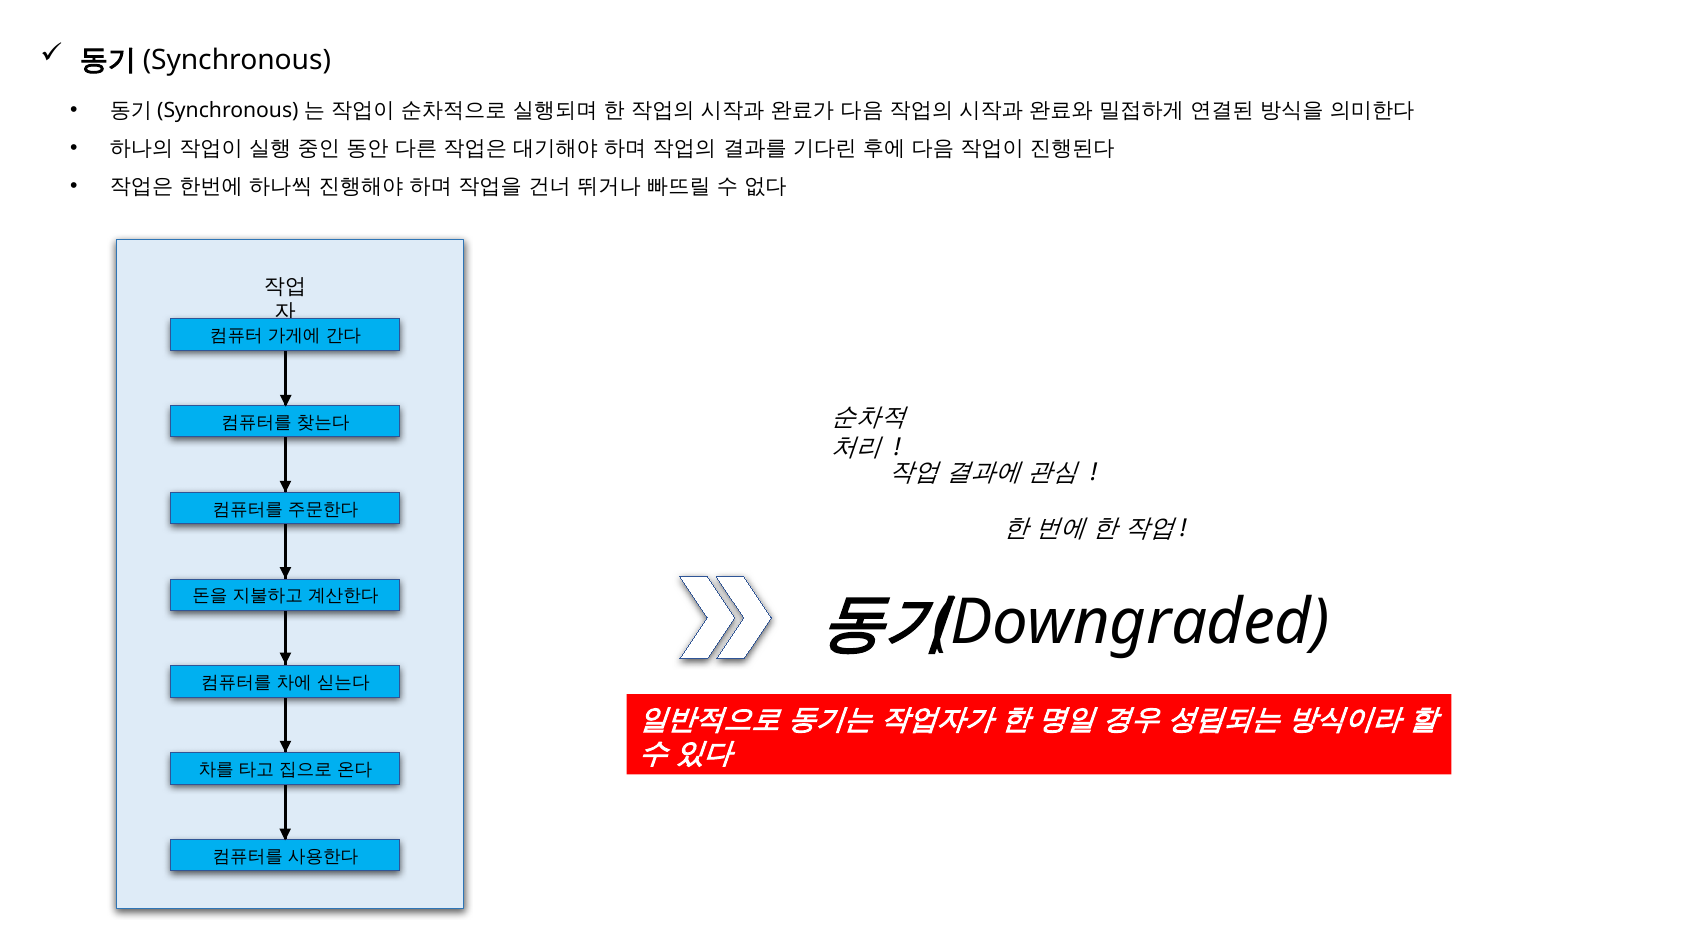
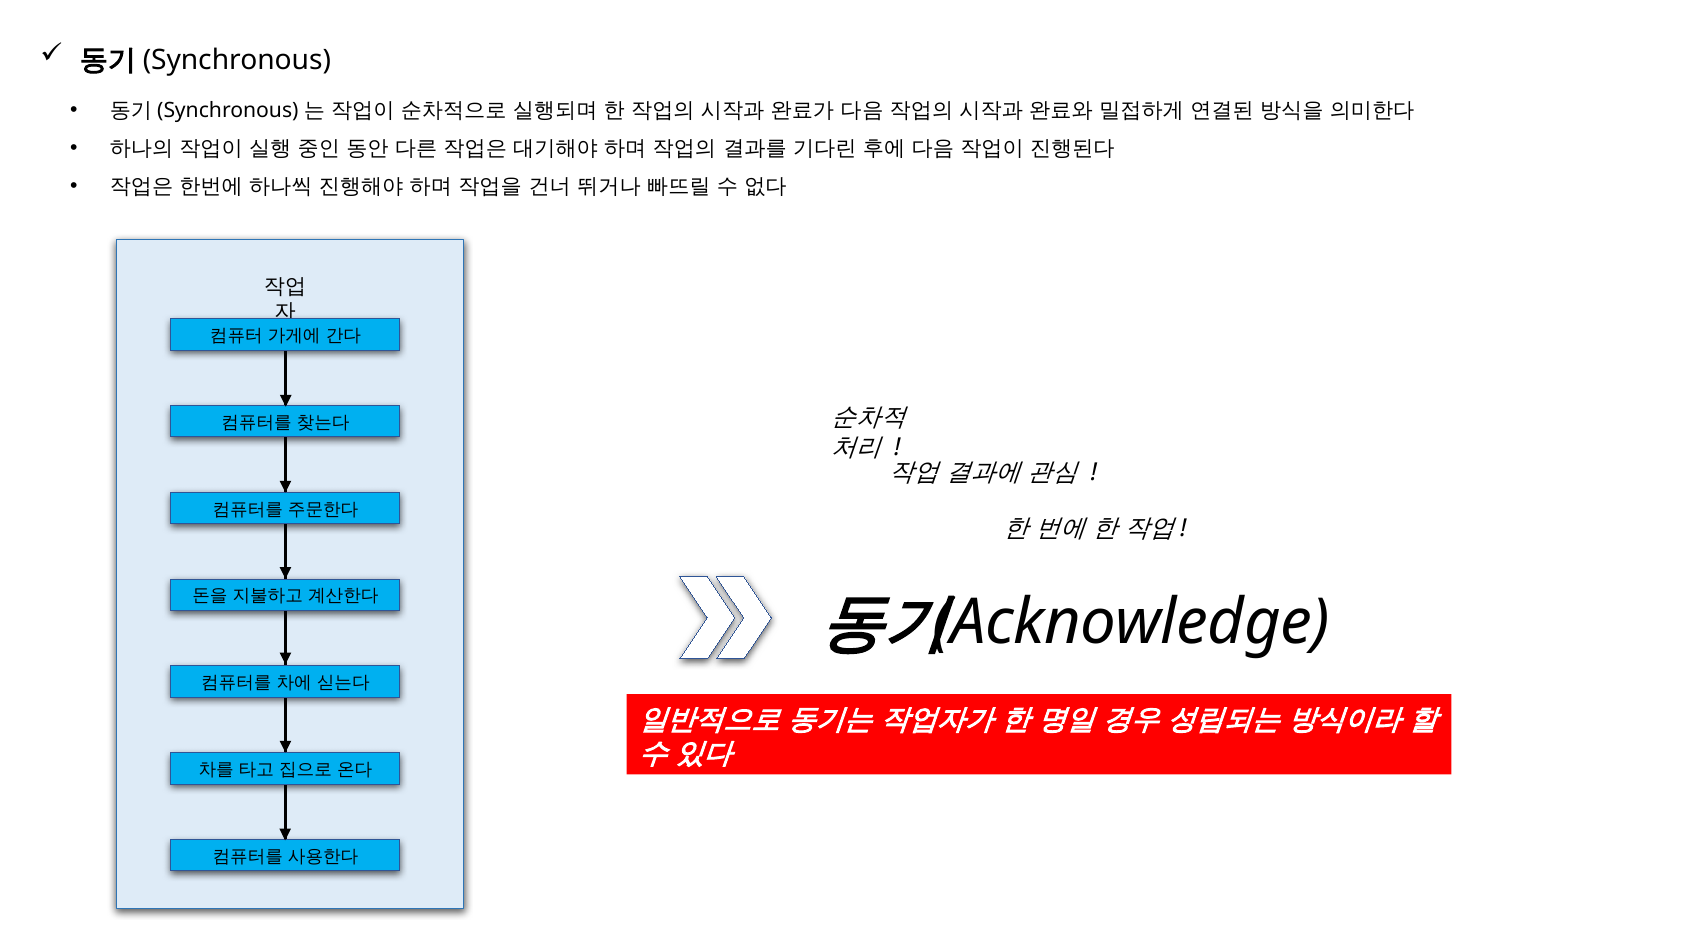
Downgraded: Downgraded -> Acknowledge (1131, 623)
